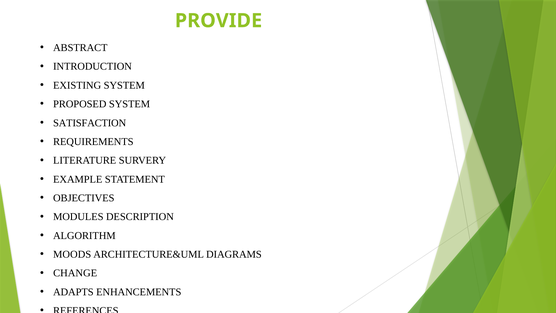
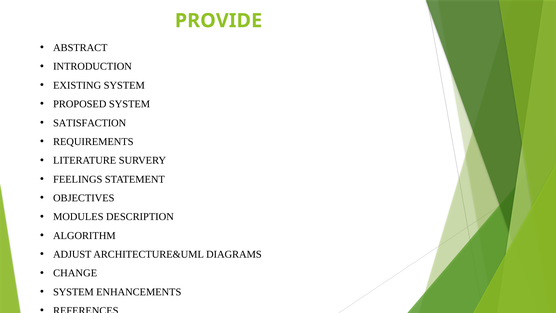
EXAMPLE: EXAMPLE -> FEELINGS (78, 179)
MOODS: MOODS -> ADJUST (72, 254)
ADAPTS: ADAPTS -> SYSTEM (73, 292)
